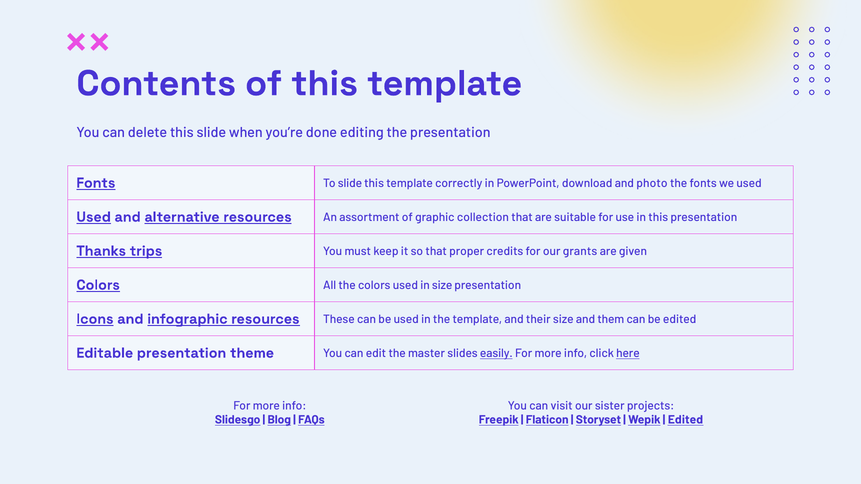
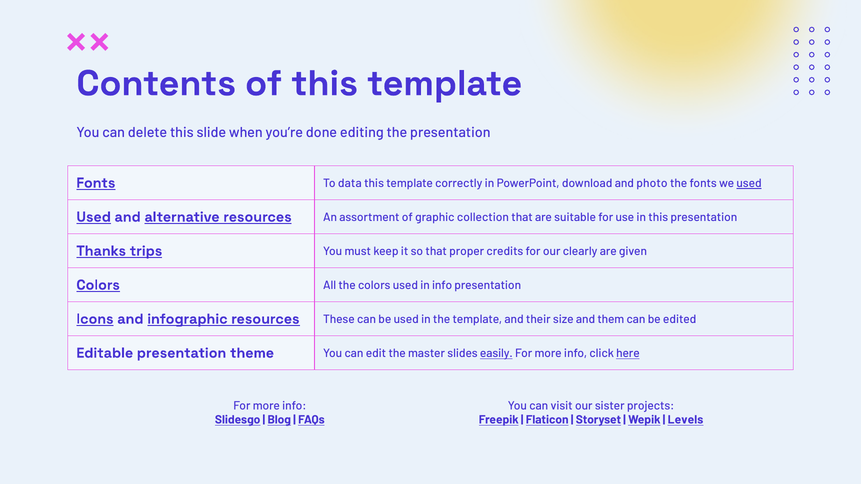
To slide: slide -> data (350, 184)
used underline: none -> present (749, 184)
grants: grants -> clearly (580, 252)
in size: size -> info (442, 286)
Edited: Edited -> Levels (686, 420)
